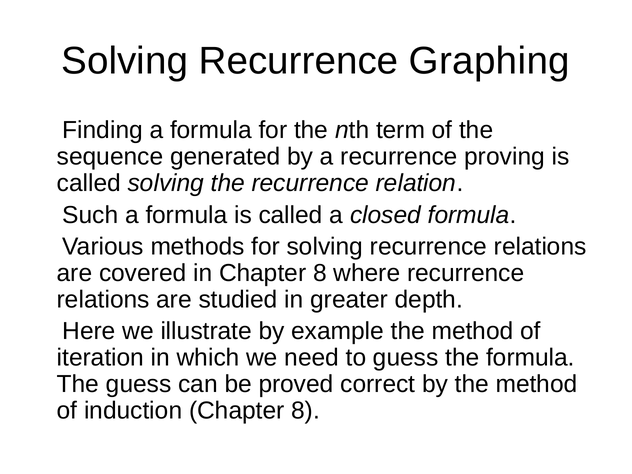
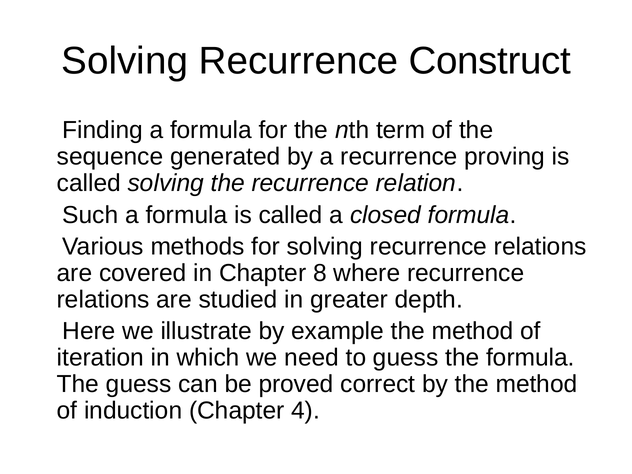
Graphing: Graphing -> Construct (490, 61)
induction Chapter 8: 8 -> 4 (306, 411)
